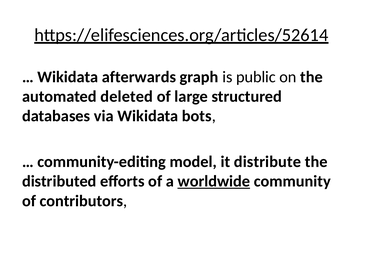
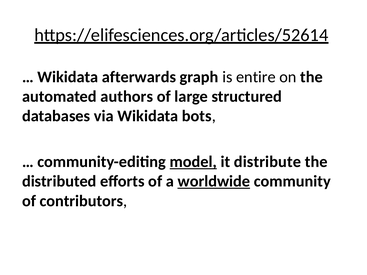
public: public -> entire (256, 77)
deleted: deleted -> authors (127, 97)
model underline: none -> present (193, 162)
